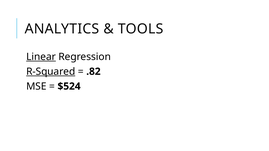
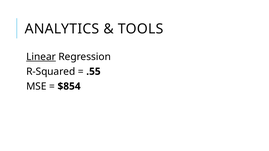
R-Squared underline: present -> none (51, 72)
.82: .82 -> .55 (93, 72)
$524: $524 -> $854 (69, 86)
